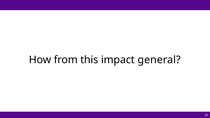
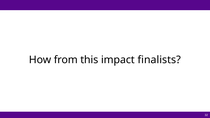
general: general -> finalists (159, 60)
